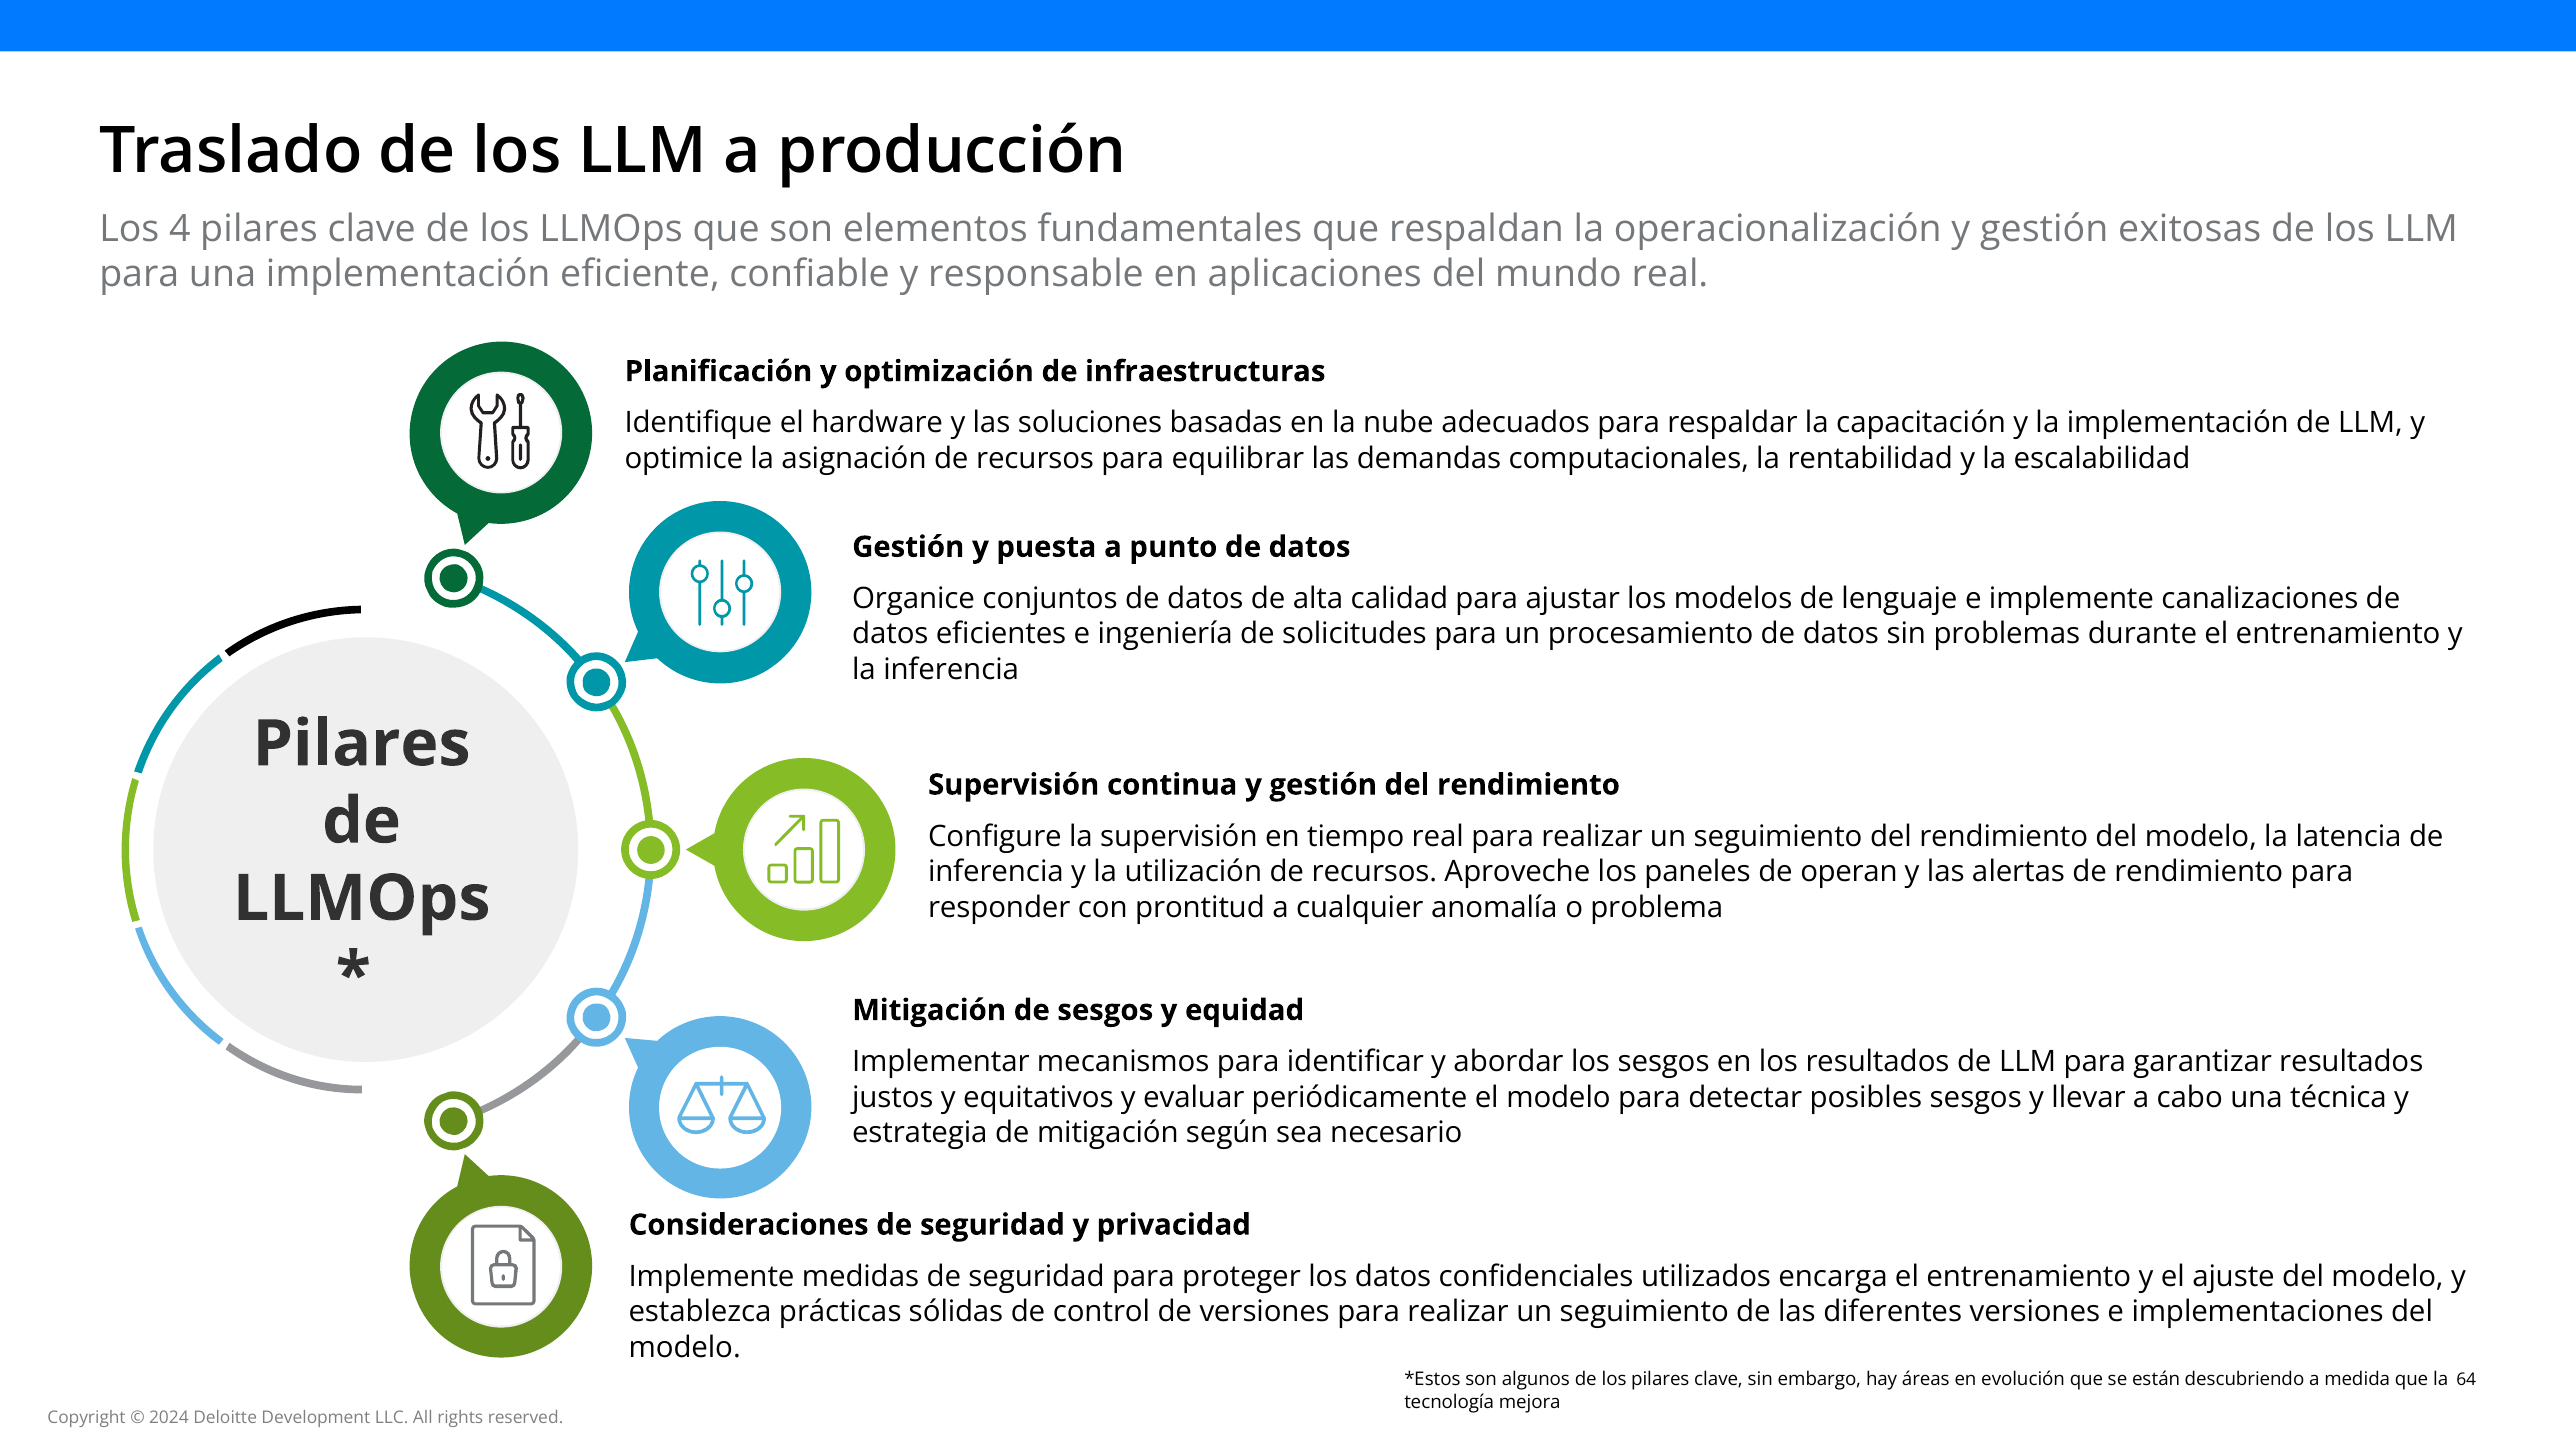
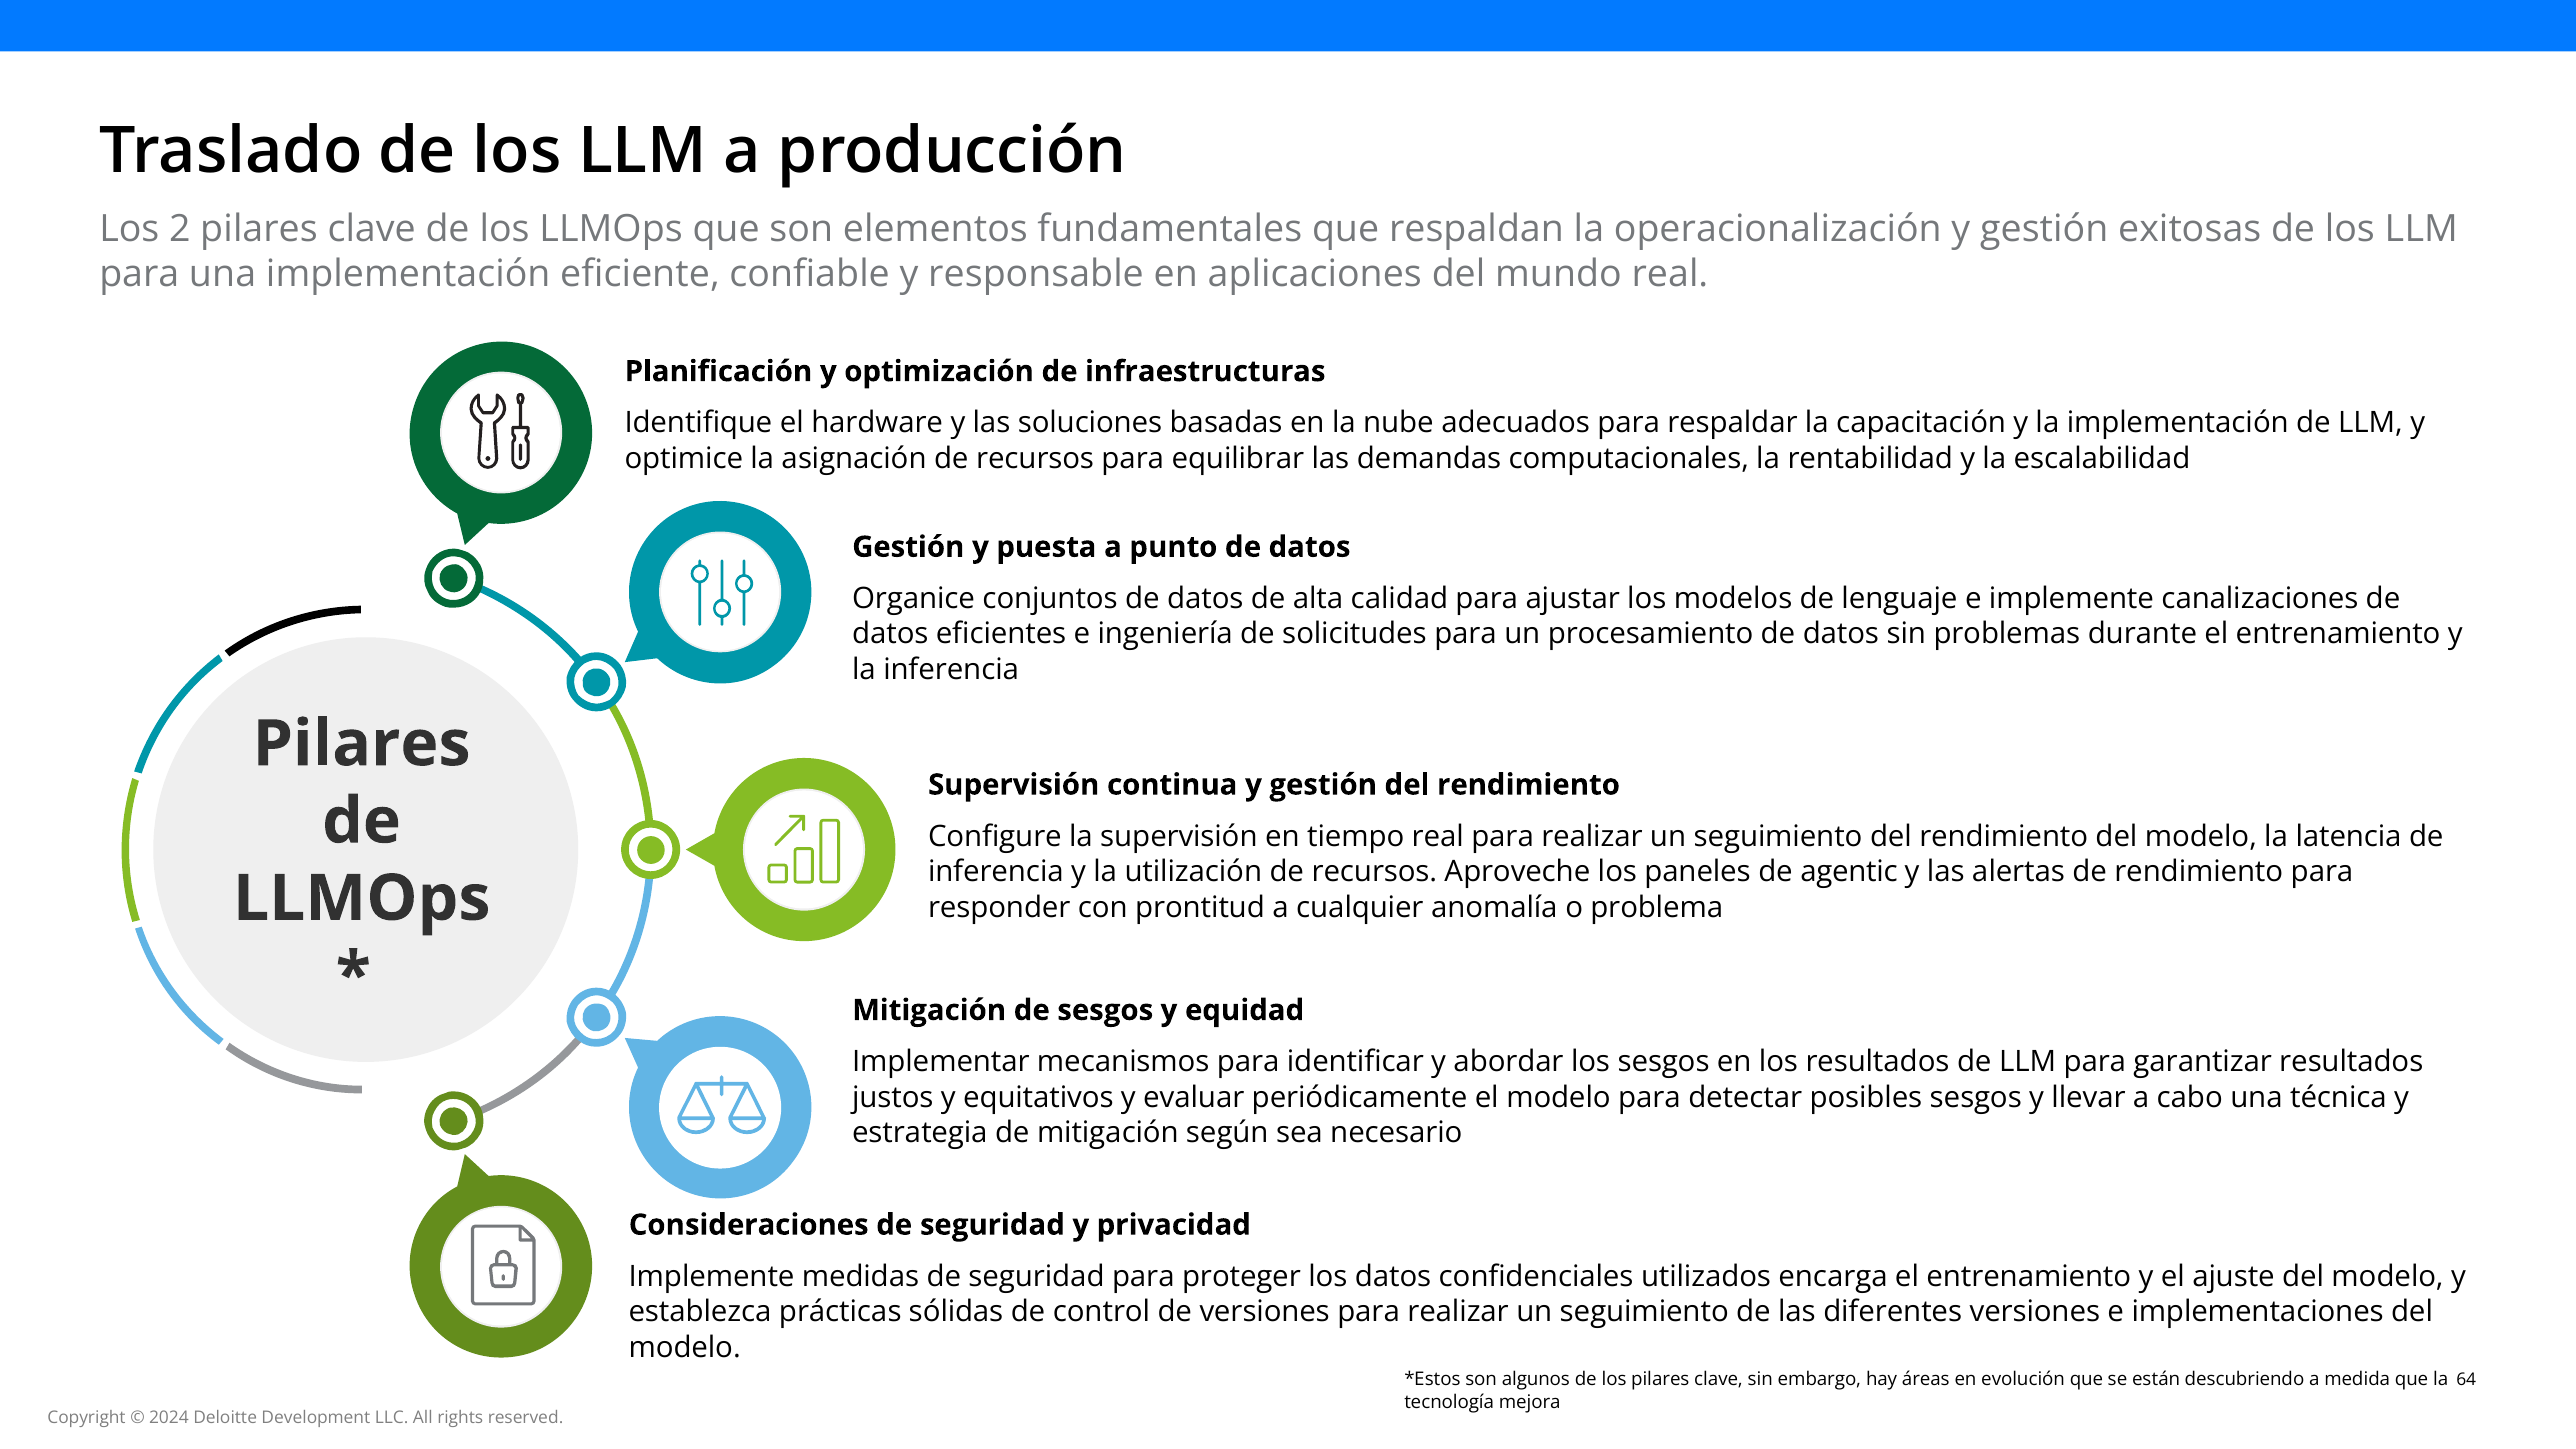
4: 4 -> 2 (180, 229)
operan: operan -> agentic (1849, 872)
